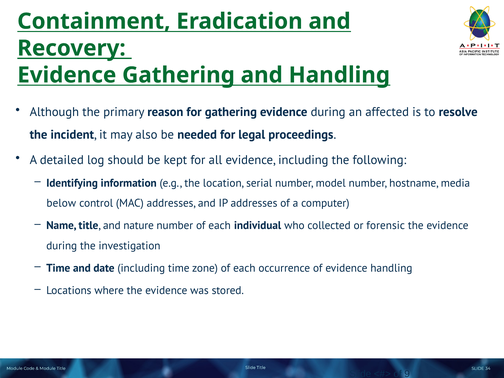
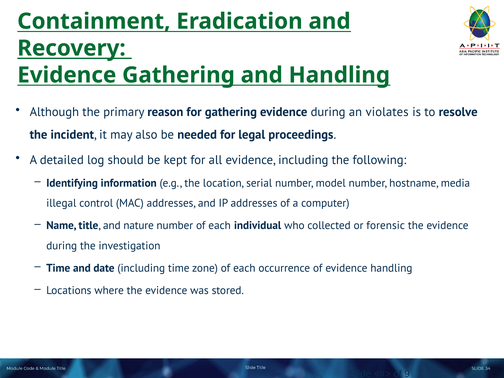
affected: affected -> violates (387, 112)
below: below -> illegal (61, 203)
